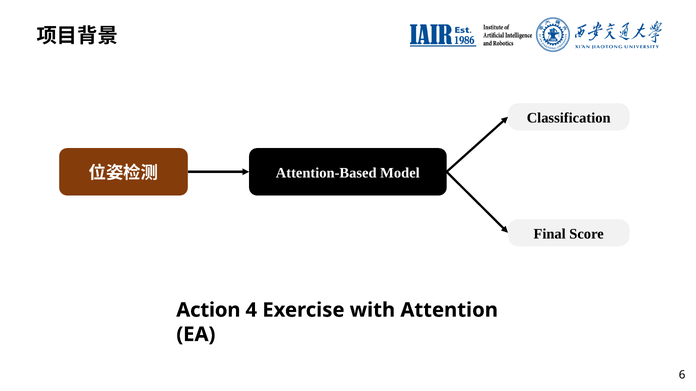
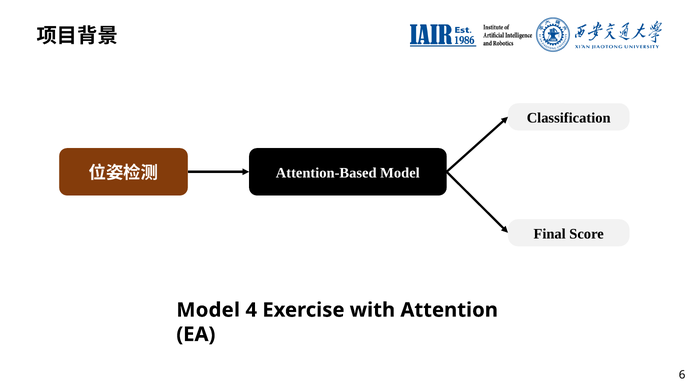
Action: Action -> Model (208, 310)
